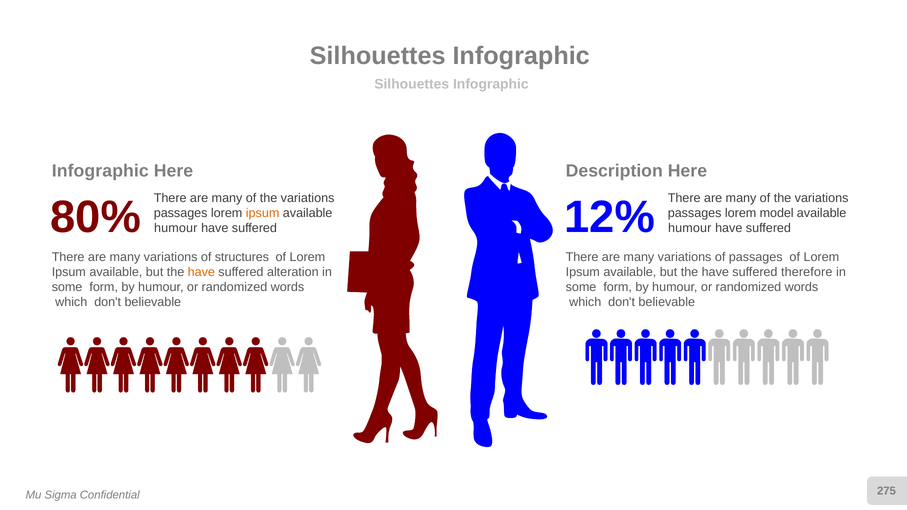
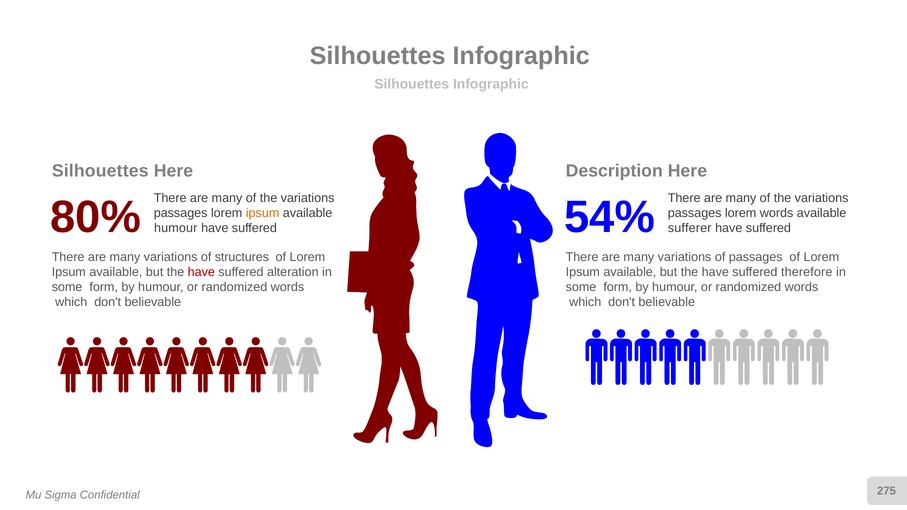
Infographic: Infographic -> Silhouettes (100, 171)
12%: 12% -> 54% (610, 217)
lorem model: model -> words (777, 213)
humour: humour -> sufferer (690, 228)
have colour: orange -> red (201, 272)
